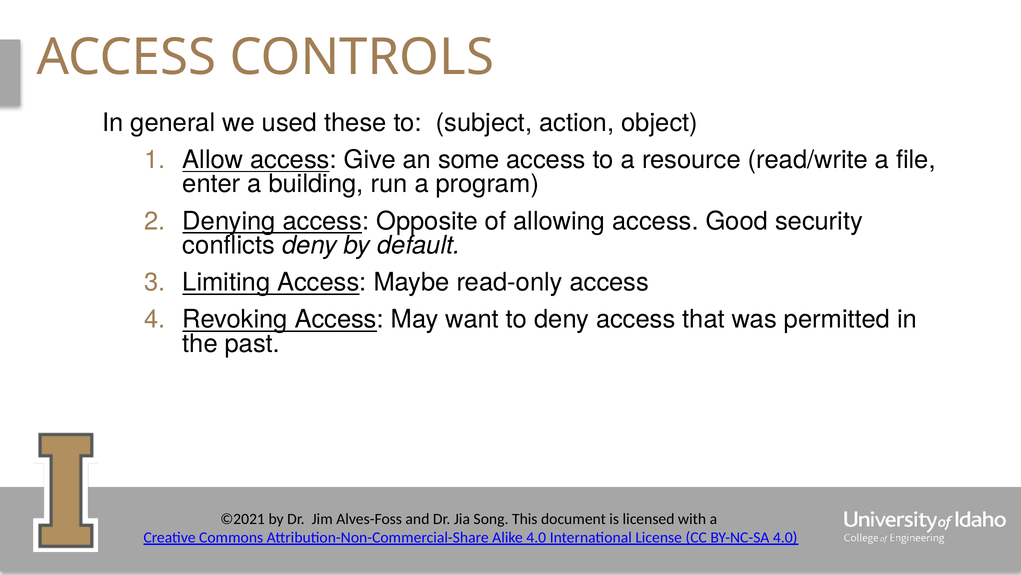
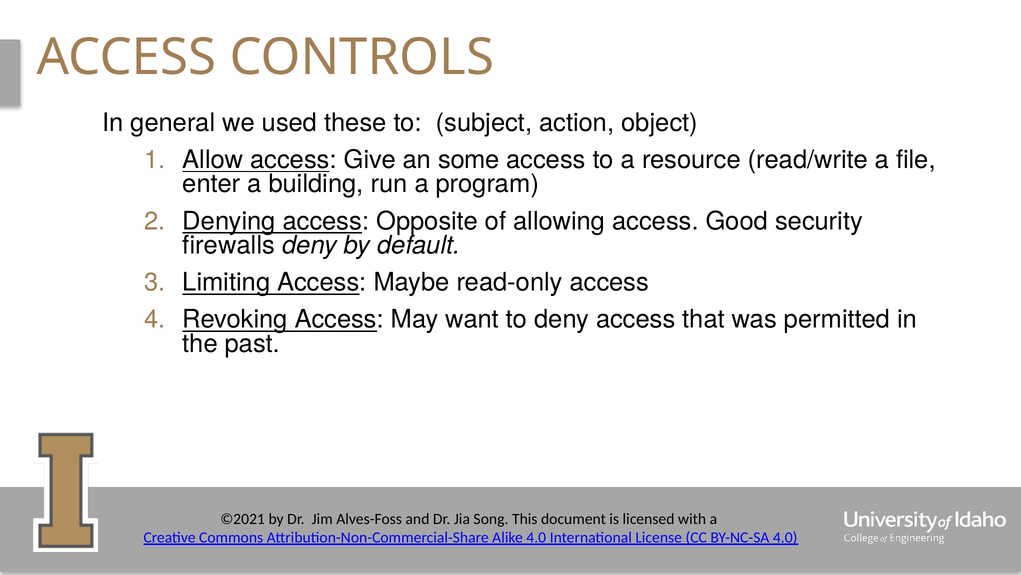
conflicts: conflicts -> firewalls (229, 245)
